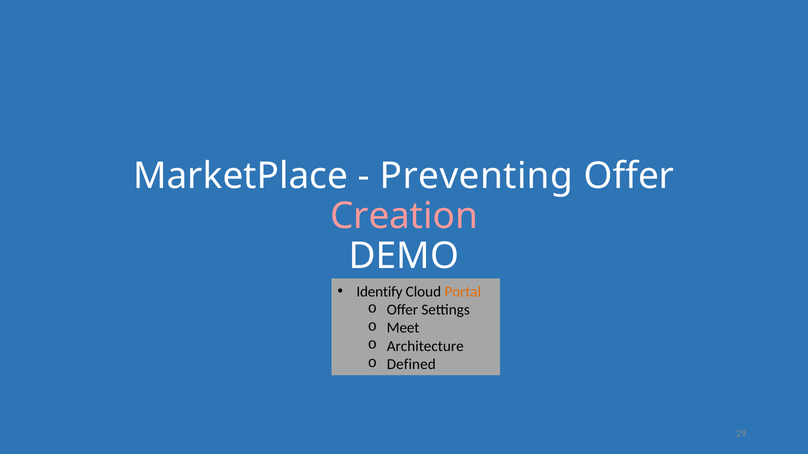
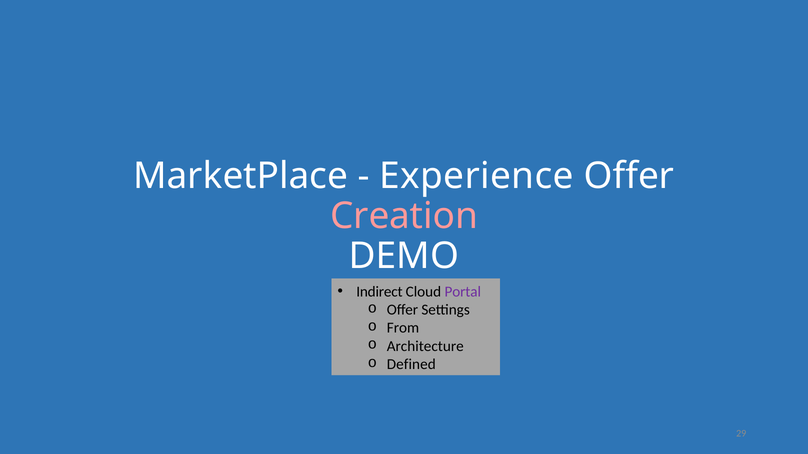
Preventing: Preventing -> Experience (476, 176)
Identify: Identify -> Indirect (379, 292)
Portal colour: orange -> purple (463, 292)
Meet: Meet -> From (403, 328)
